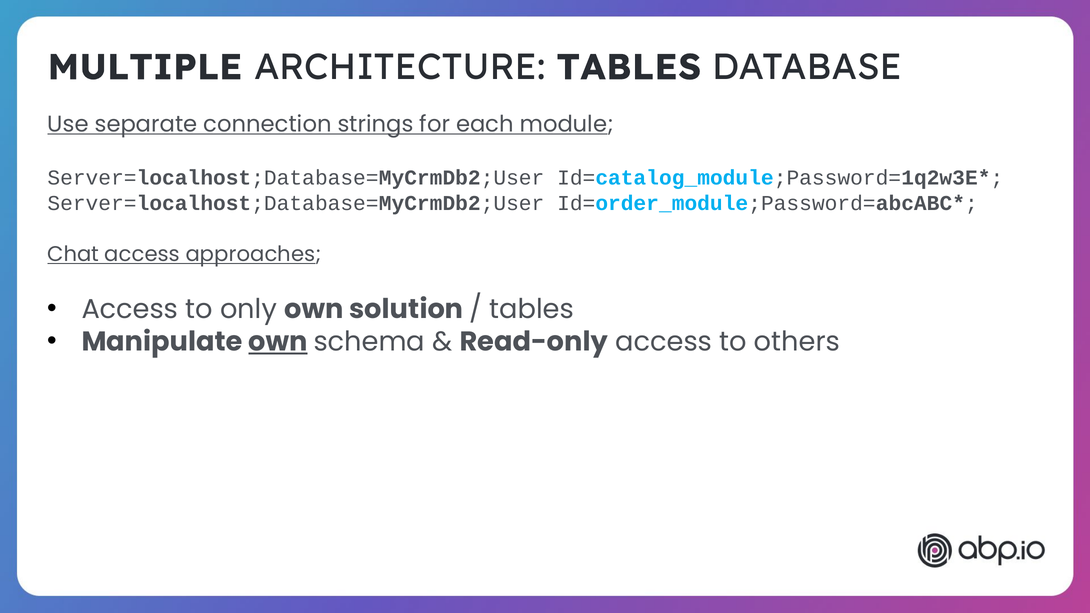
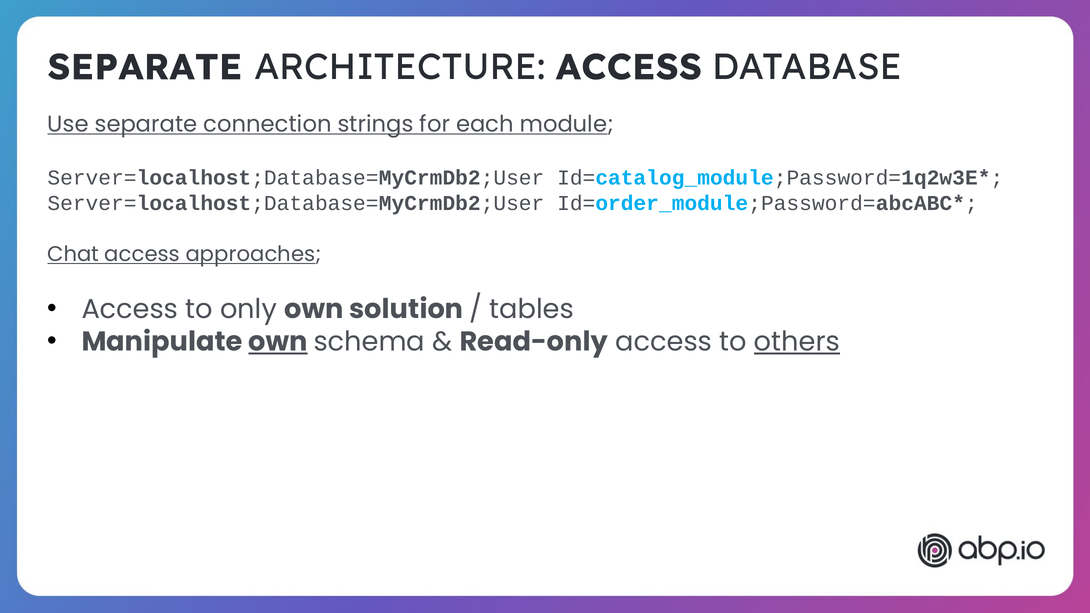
MULTIPLE: MULTIPLE -> SEPARATE (145, 67)
ARCHITECTURE TABLES: TABLES -> ACCESS (629, 67)
others underline: none -> present (797, 342)
